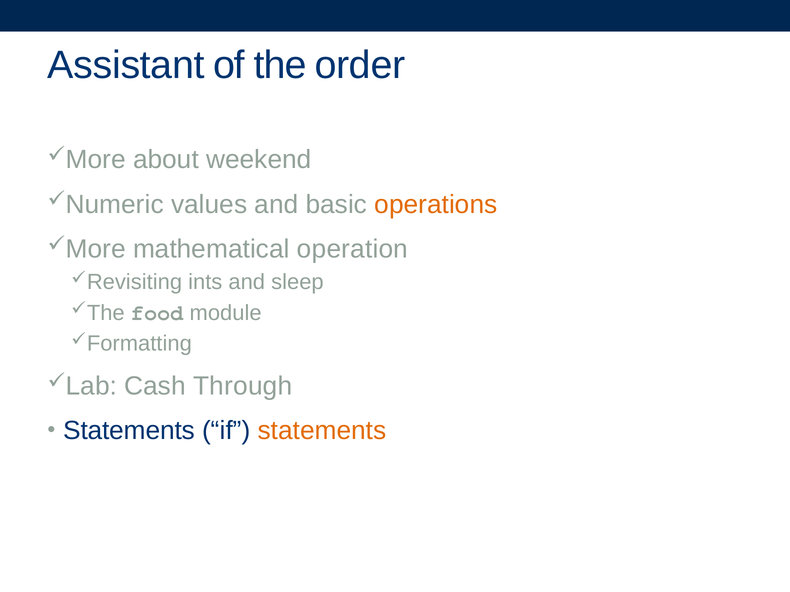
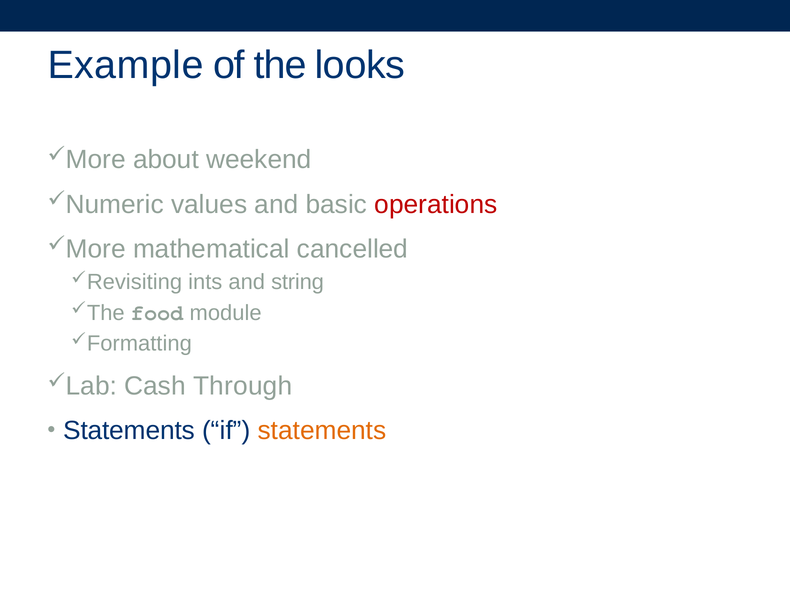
Assistant: Assistant -> Example (126, 65)
order: order -> looks (360, 65)
operations colour: orange -> red (436, 205)
operation: operation -> cancelled (353, 249)
sleep: sleep -> string (298, 282)
